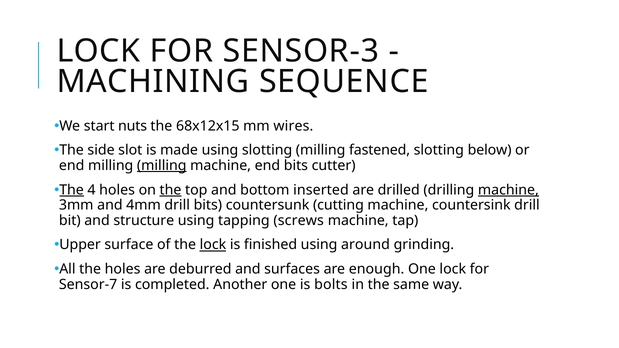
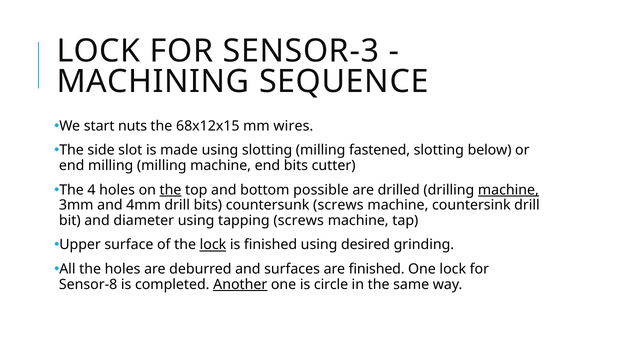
milling underline: present -> none (162, 166)
The underline: present -> none (72, 190)
inserted: inserted -> possible (321, 190)
countersunk cutting: cutting -> screws (338, 205)
structure: structure -> diameter (144, 221)
around: around -> desired (366, 245)
are enough: enough -> finished (377, 269)
Sensor-7: Sensor-7 -> Sensor-8 (88, 285)
Another underline: none -> present (240, 285)
bolts: bolts -> circle (331, 285)
